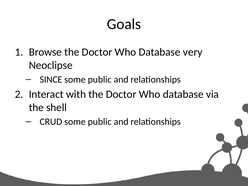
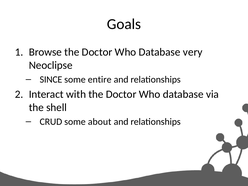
public: public -> entire (100, 79)
CRUD some public: public -> about (100, 122)
